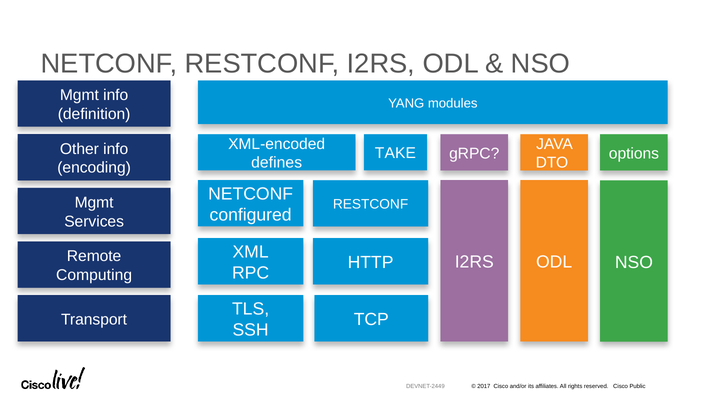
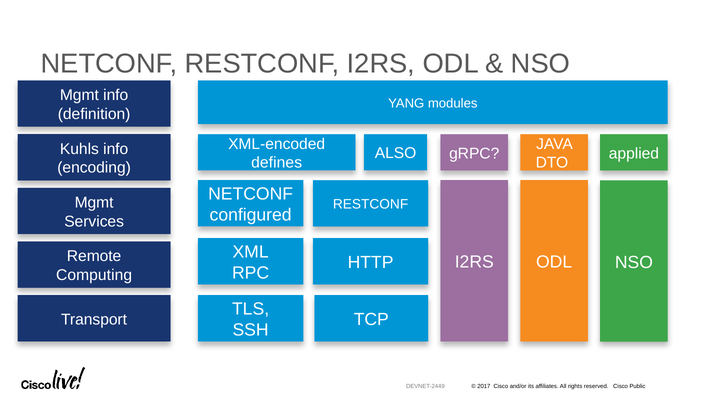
Other: Other -> Kuhls (79, 149)
TAKE: TAKE -> ALSO (396, 153)
options: options -> applied (634, 154)
